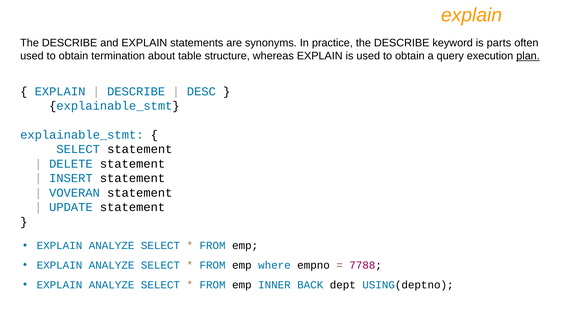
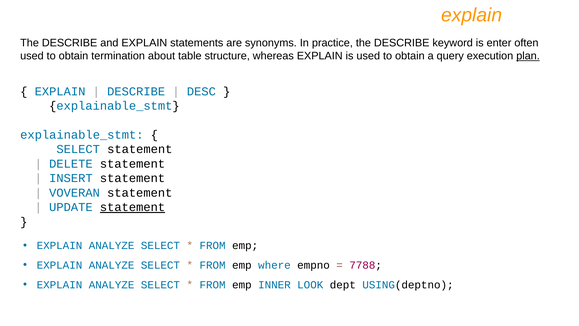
parts: parts -> enter (499, 43)
statement underline: none -> present (132, 207)
BACK: BACK -> LOOK (310, 285)
